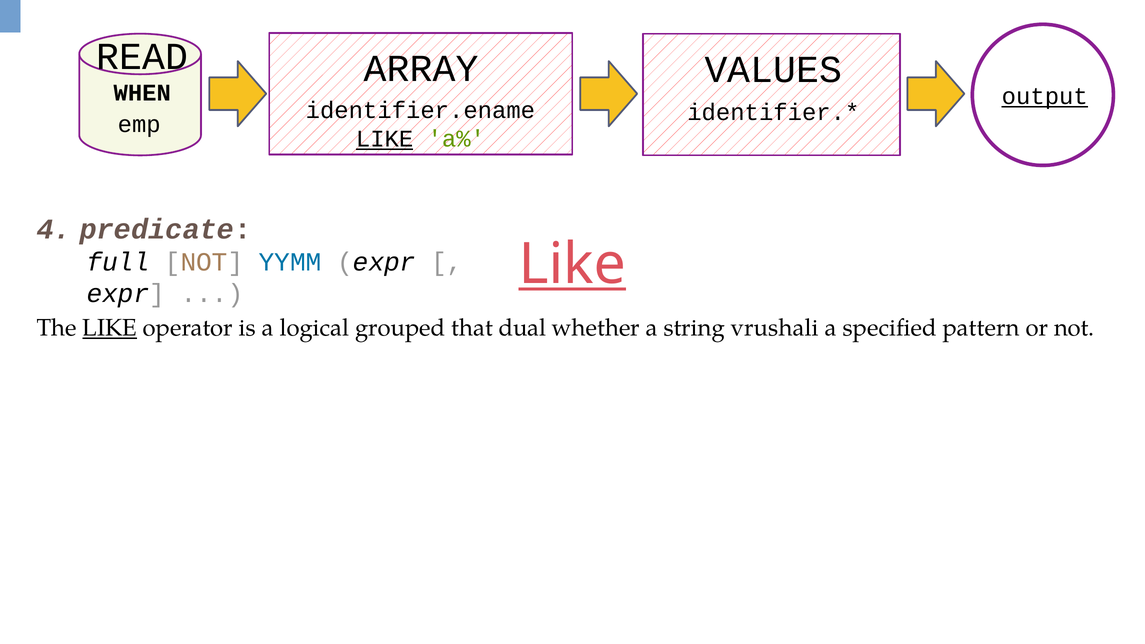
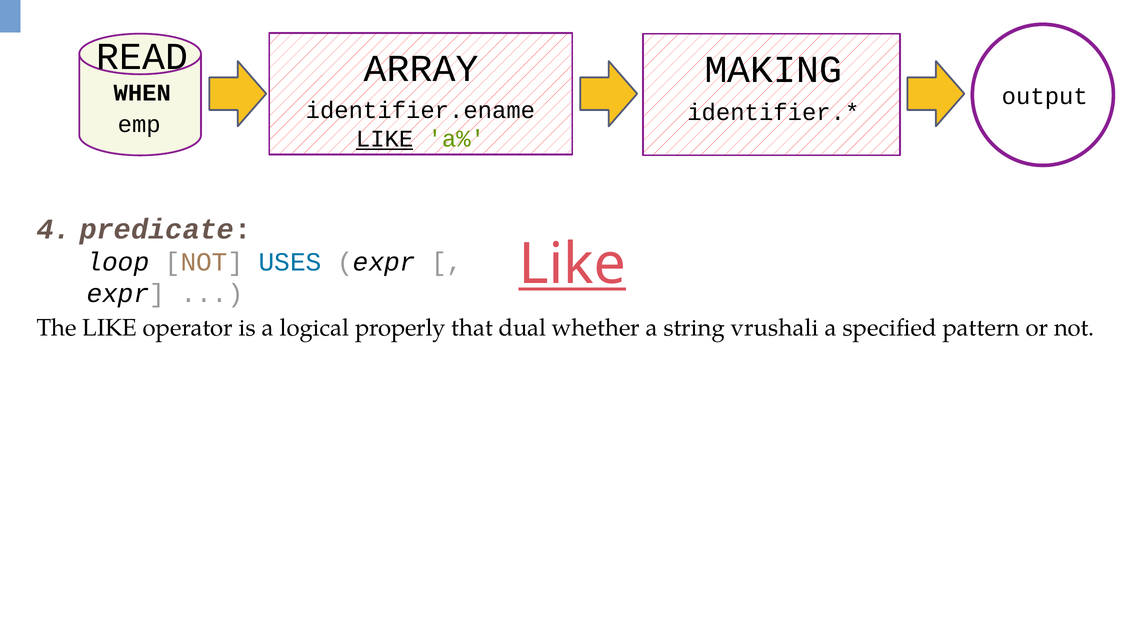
VALUES: VALUES -> MAKING (773, 69)
output underline: present -> none (1045, 96)
full: full -> loop (118, 262)
YYMM: YYMM -> USES (290, 262)
LIKE underline: present -> none (110, 328)
grouped: grouped -> properly (400, 328)
